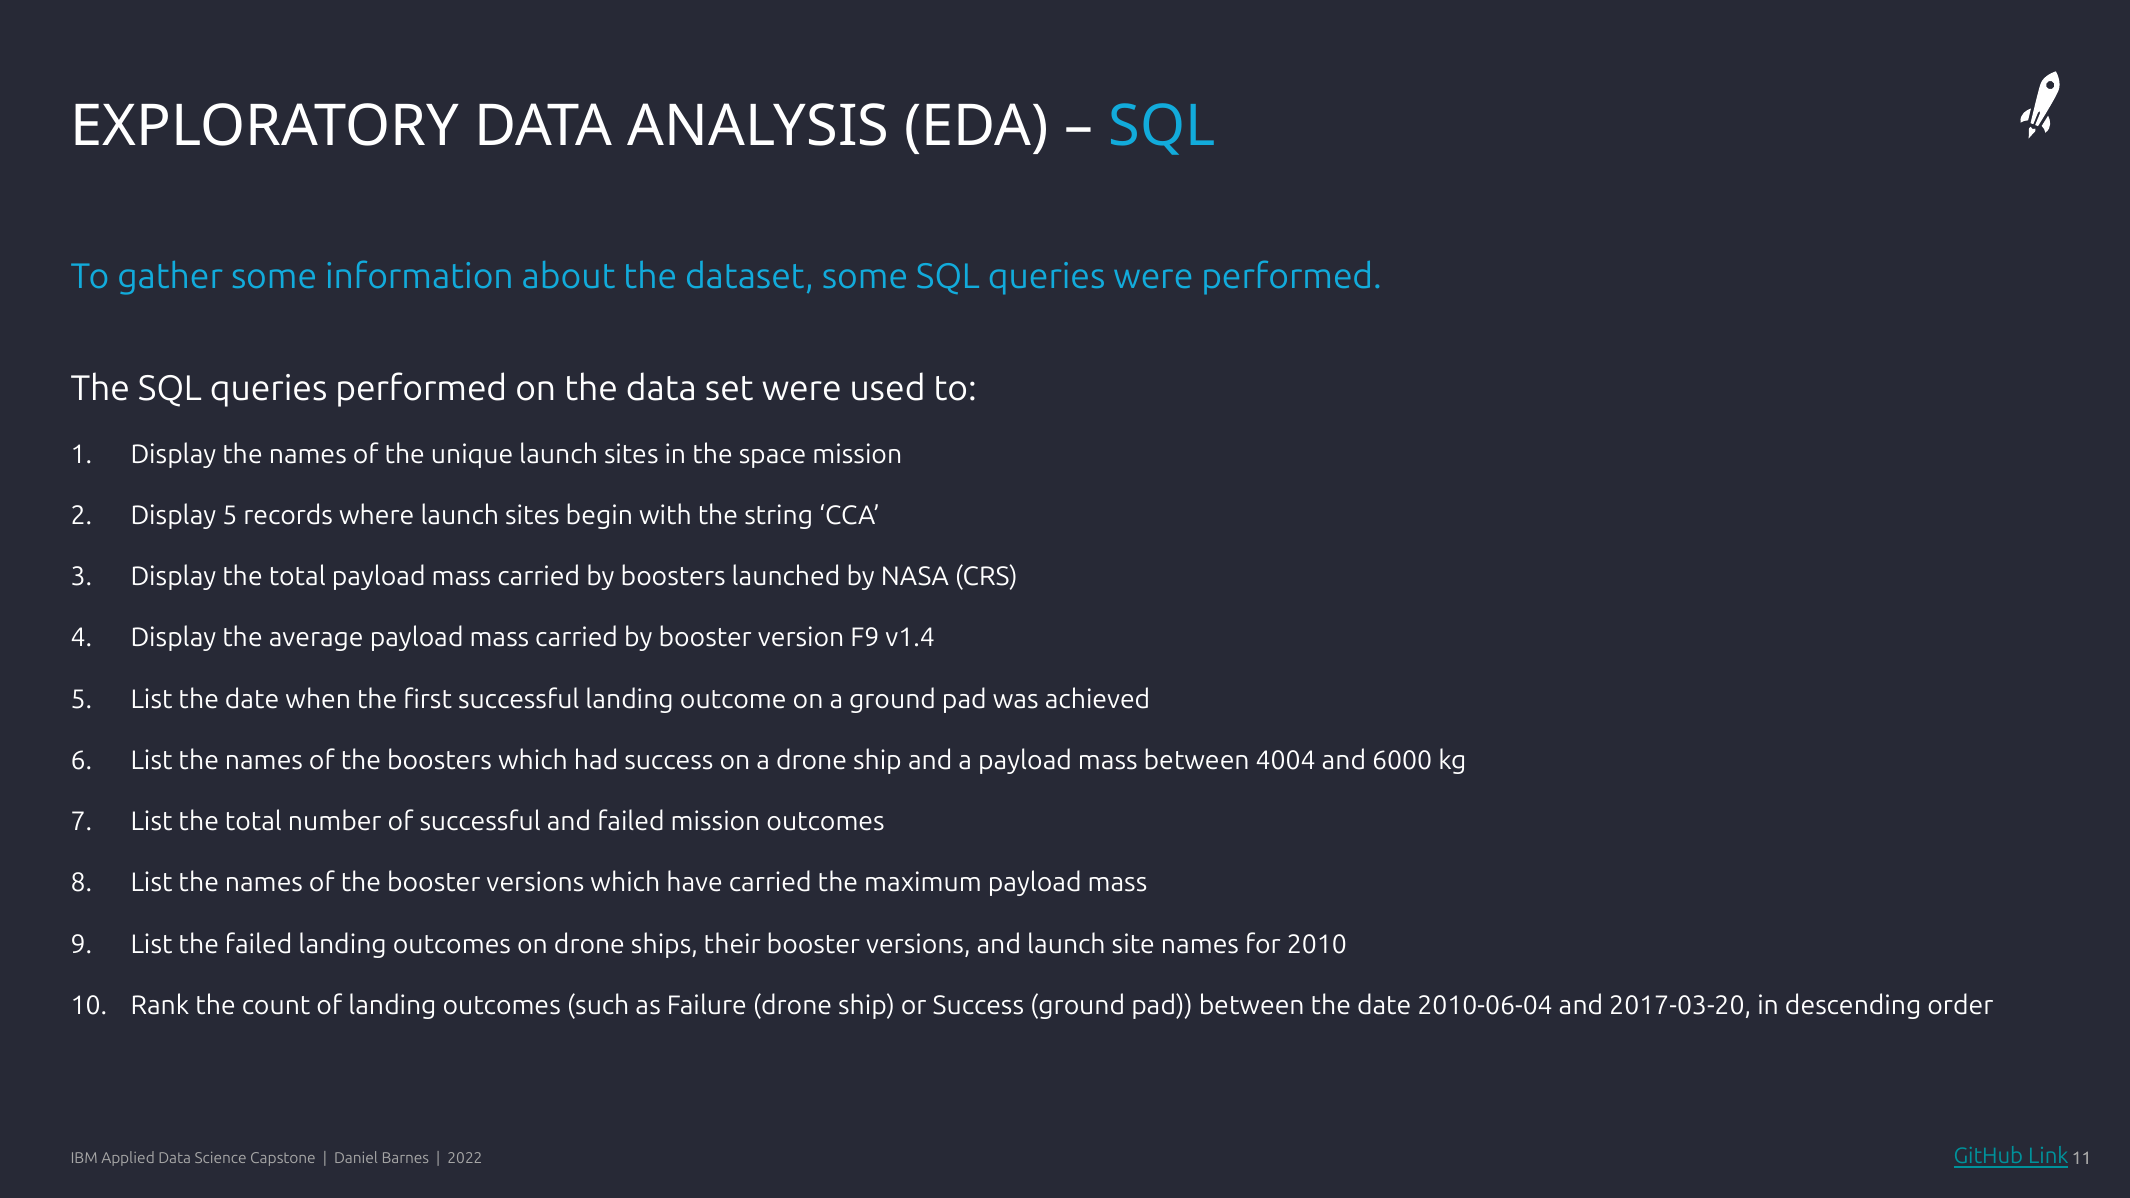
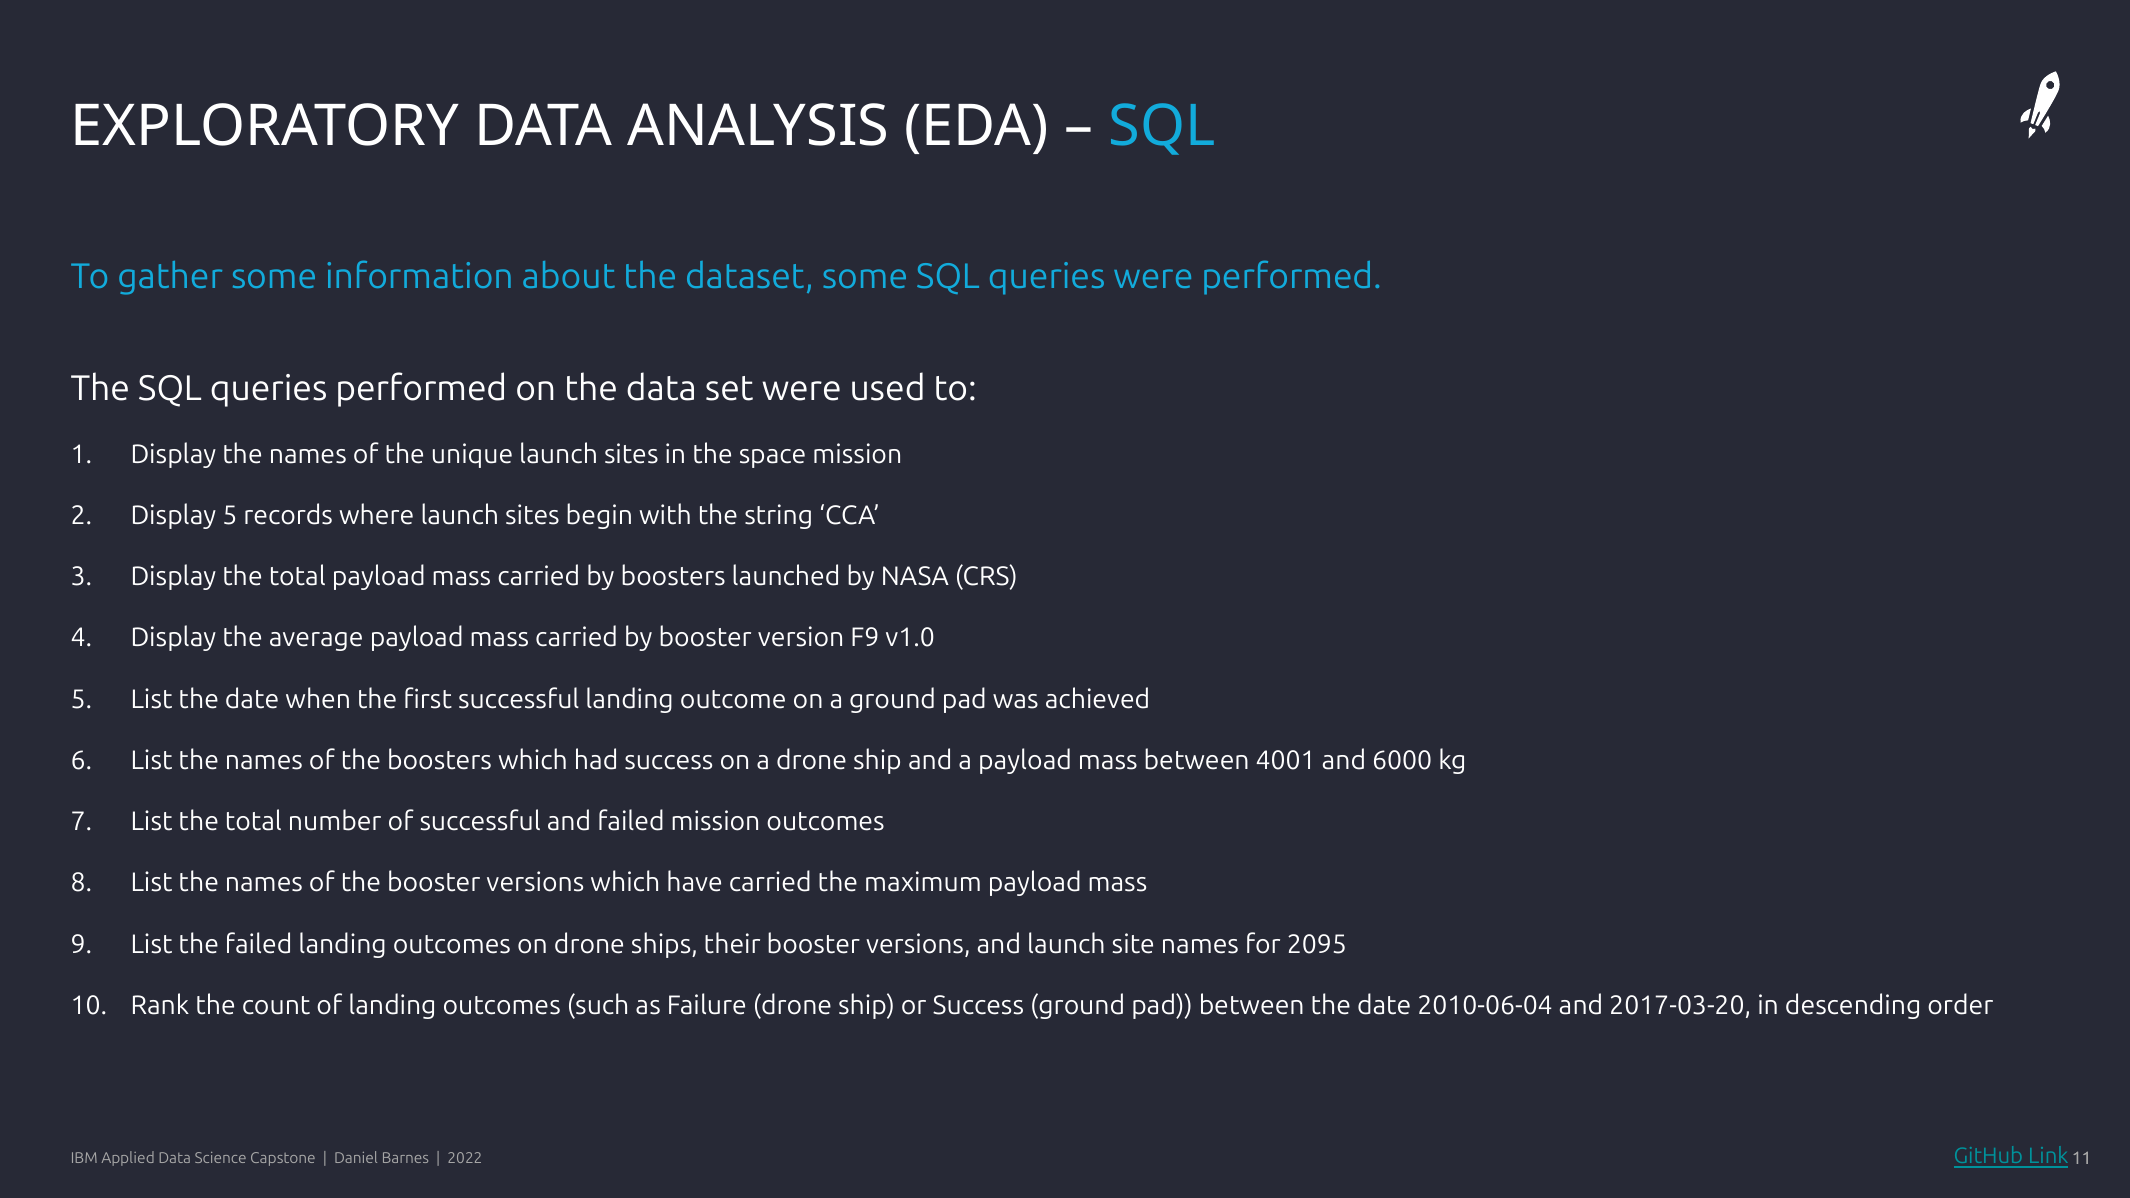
v1.4: v1.4 -> v1.0 (910, 638)
4004: 4004 -> 4001 (1286, 761)
2010: 2010 -> 2095 (1317, 945)
